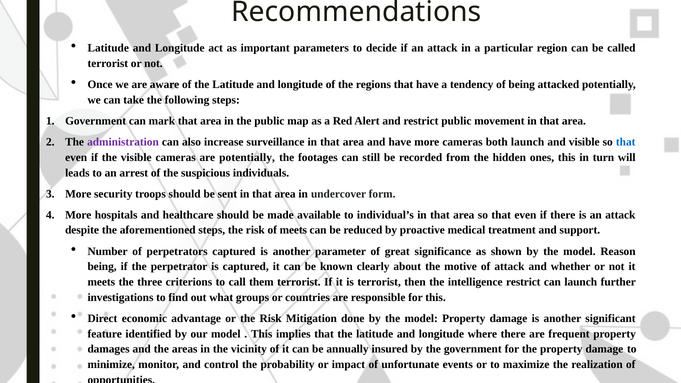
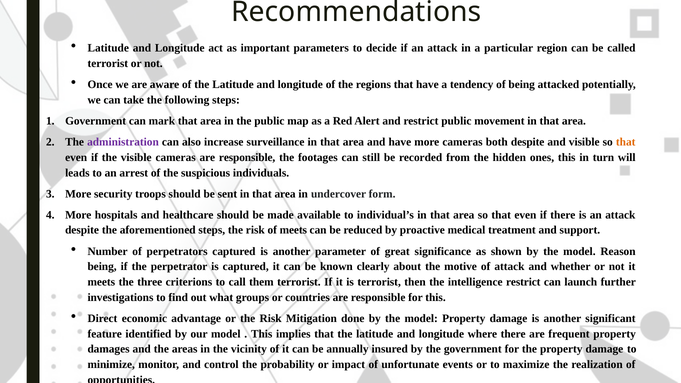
both launch: launch -> despite (528, 142)
that colour: blue -> orange (626, 142)
cameras are potentially: potentially -> responsible (247, 157)
